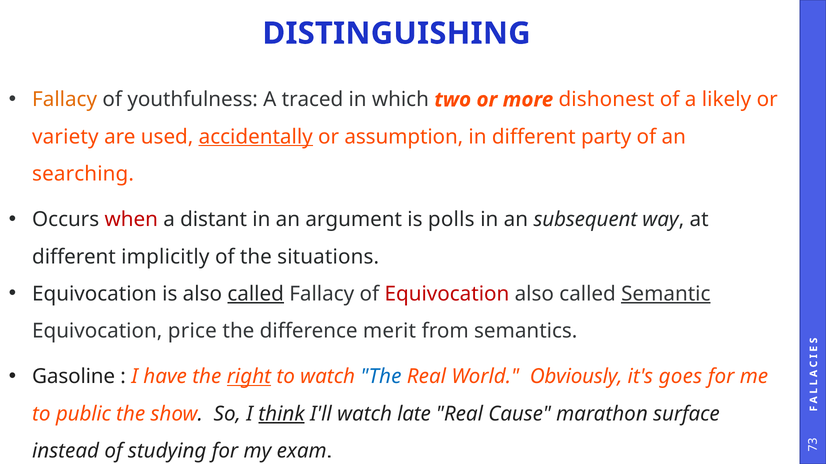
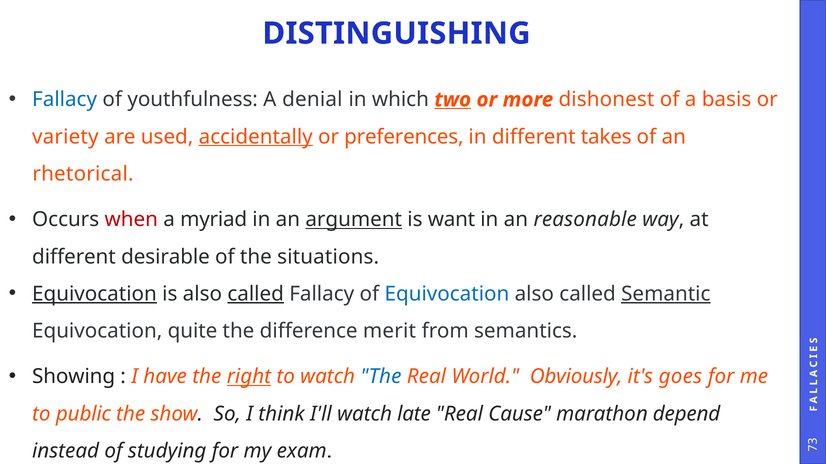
Fallacy colour: orange -> blue (65, 100)
traced: traced -> denial (312, 100)
two underline: none -> present (453, 100)
likely: likely -> basis (727, 100)
assumption: assumption -> preferences (404, 137)
party: party -> takes (606, 137)
searching: searching -> rhetorical (83, 174)
distant: distant -> myriad (214, 220)
argument underline: none -> present (354, 220)
polls: polls -> want (451, 220)
subsequent: subsequent -> reasonable (585, 220)
implicitly: implicitly -> desirable (165, 257)
Equivocation underline: none -> present (94, 294)
Equivocation colour: red -> blue (447, 294)
price: price -> quite (192, 331)
Gasoline: Gasoline -> Showing (74, 377)
think underline: present -> none (281, 414)
surface: surface -> depend (687, 414)
